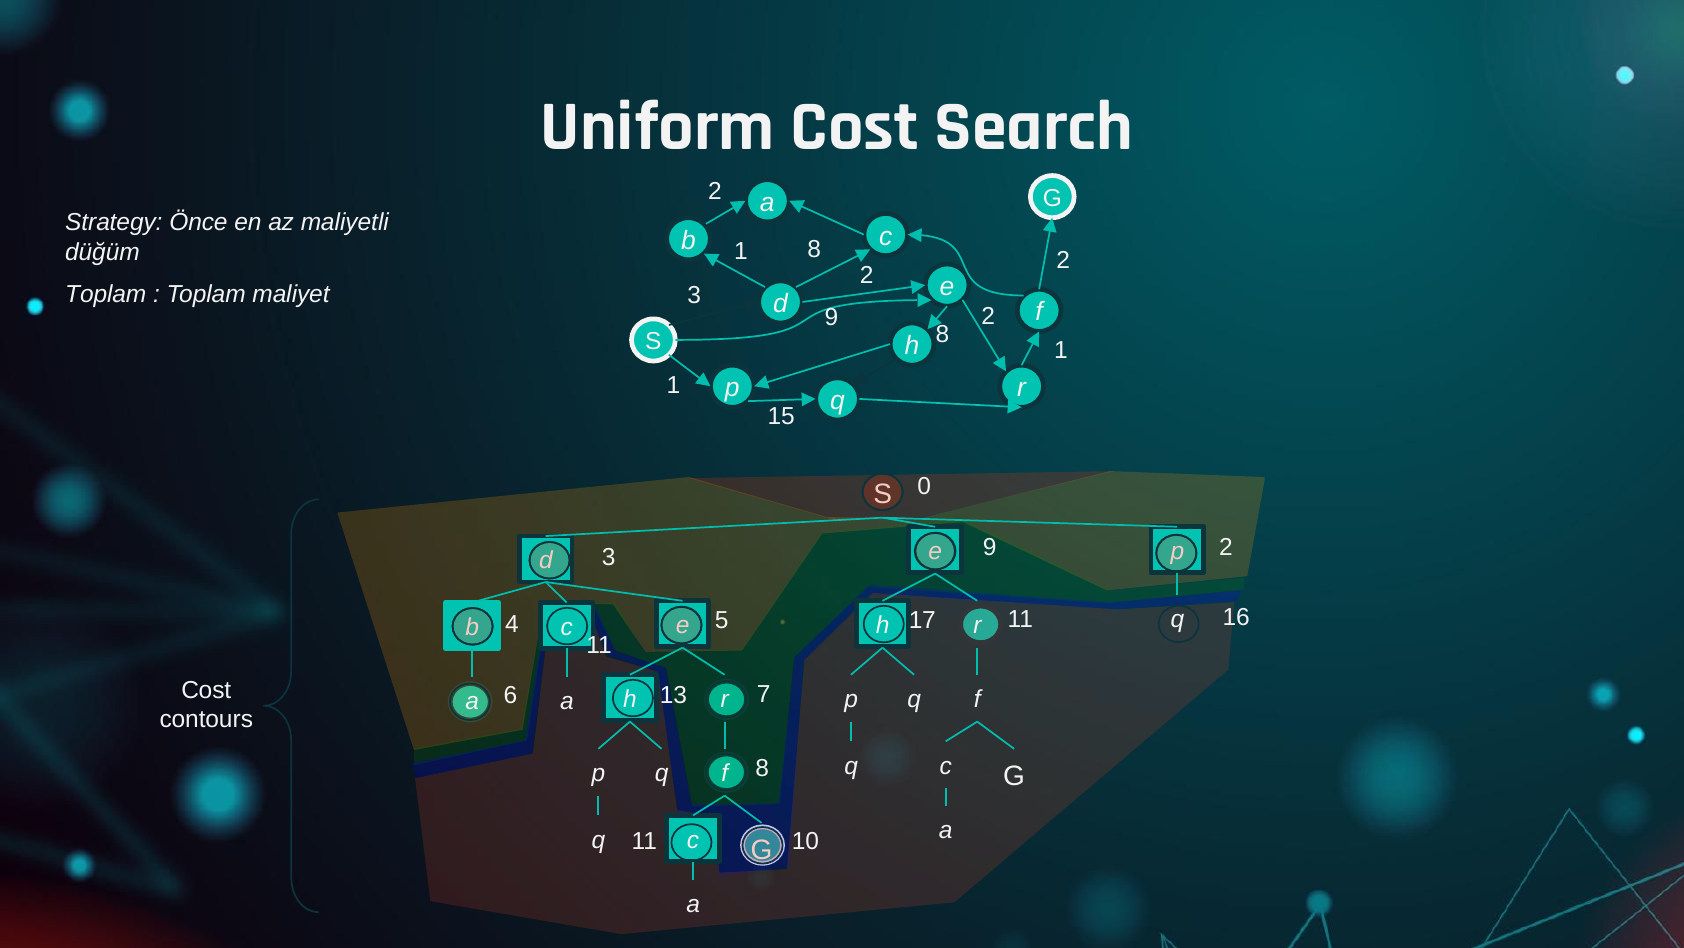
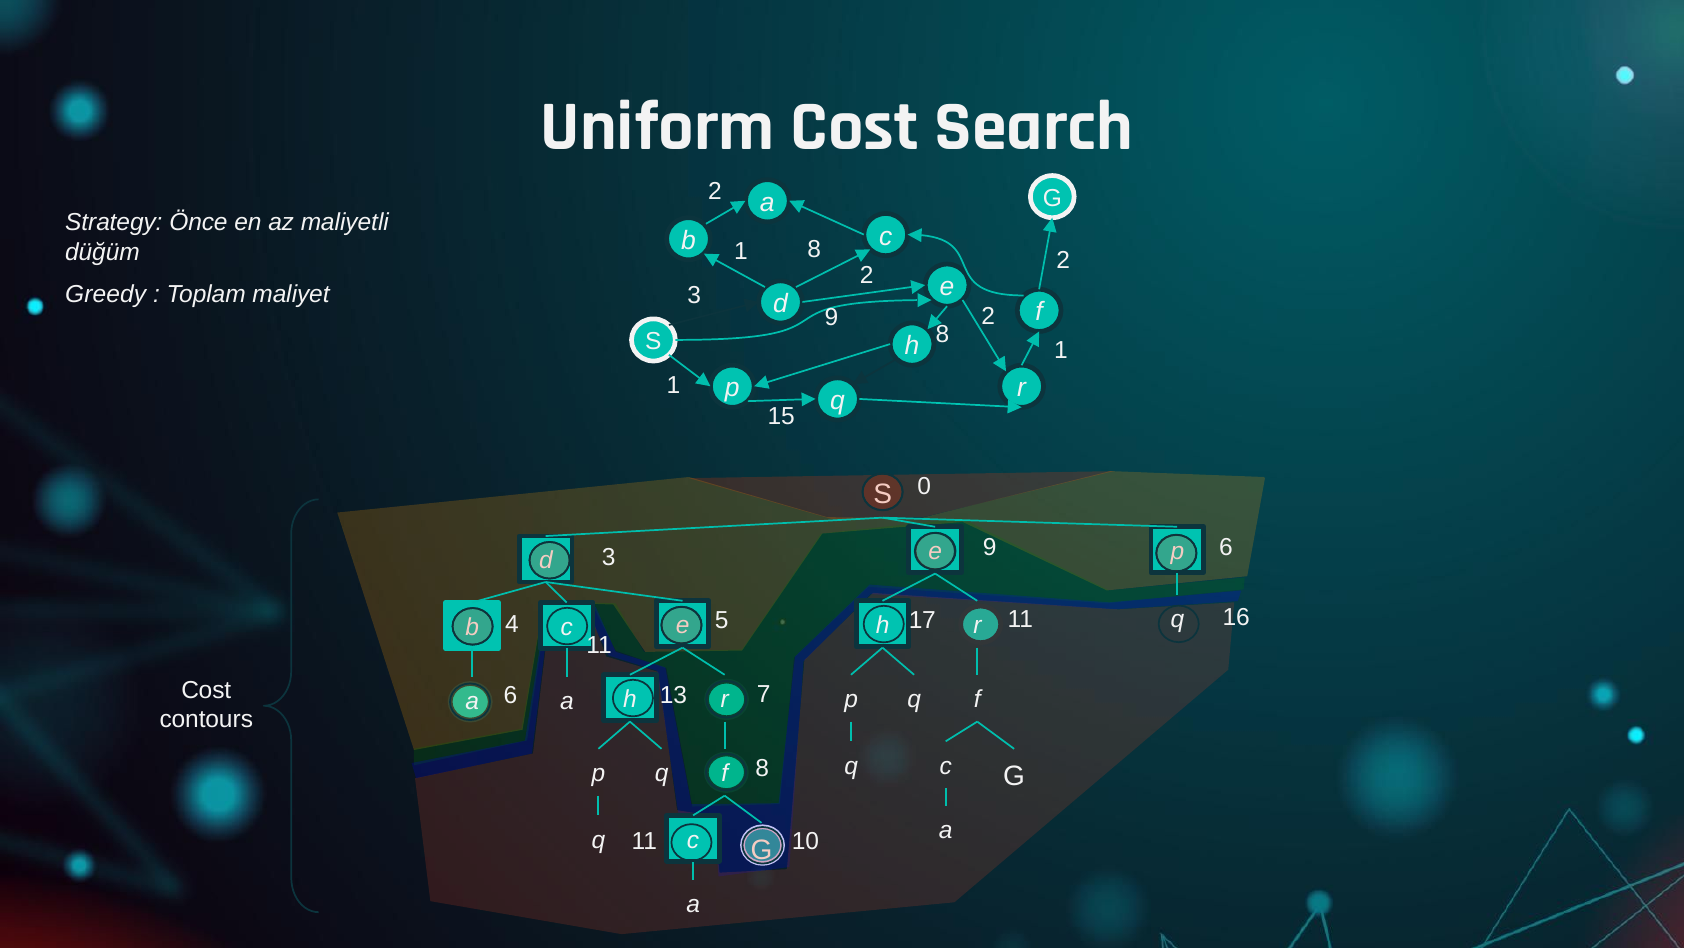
Toplam: Toplam -> Greedy (106, 294)
9 2: 2 -> 6 (1226, 547)
